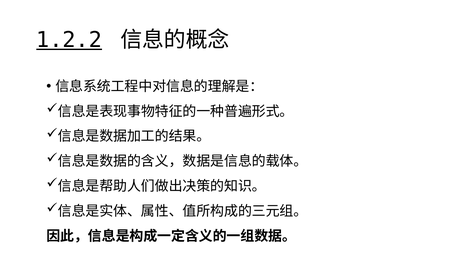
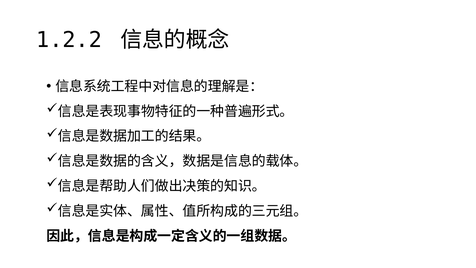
1.2.2 underline: present -> none (69, 40)
